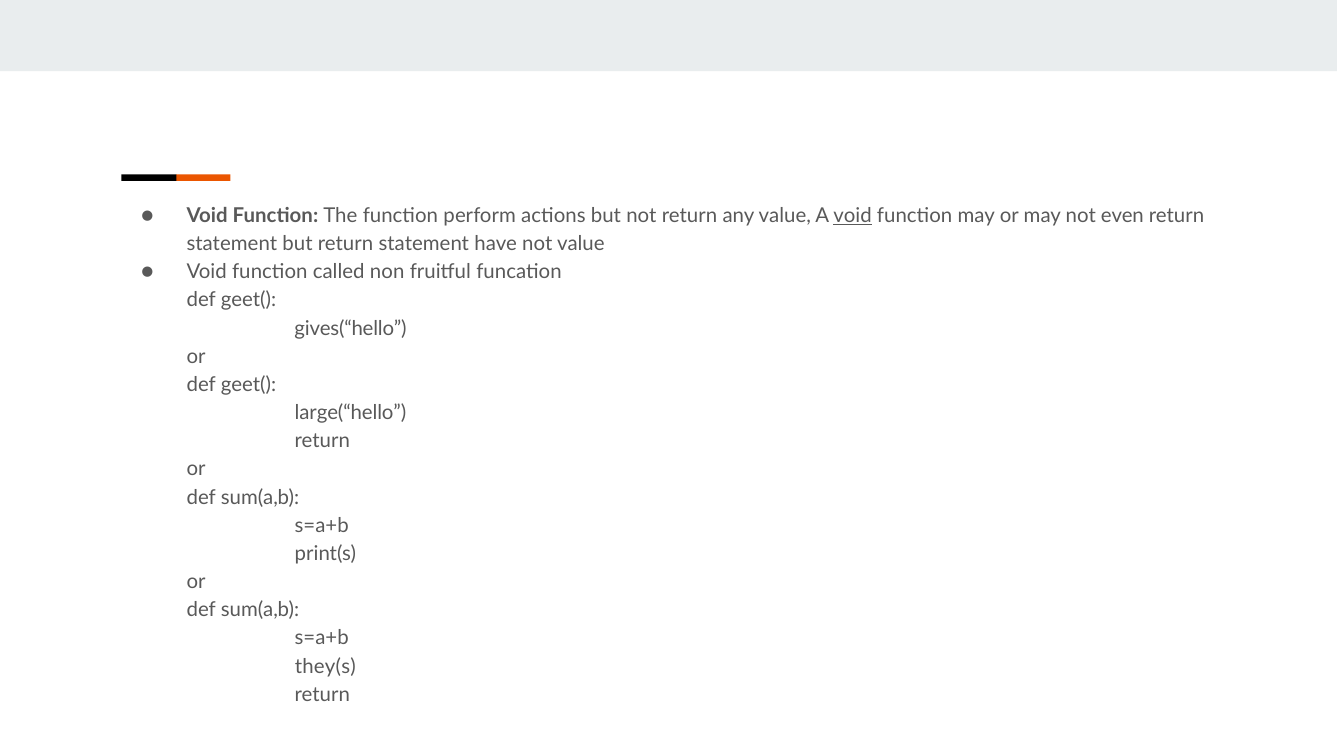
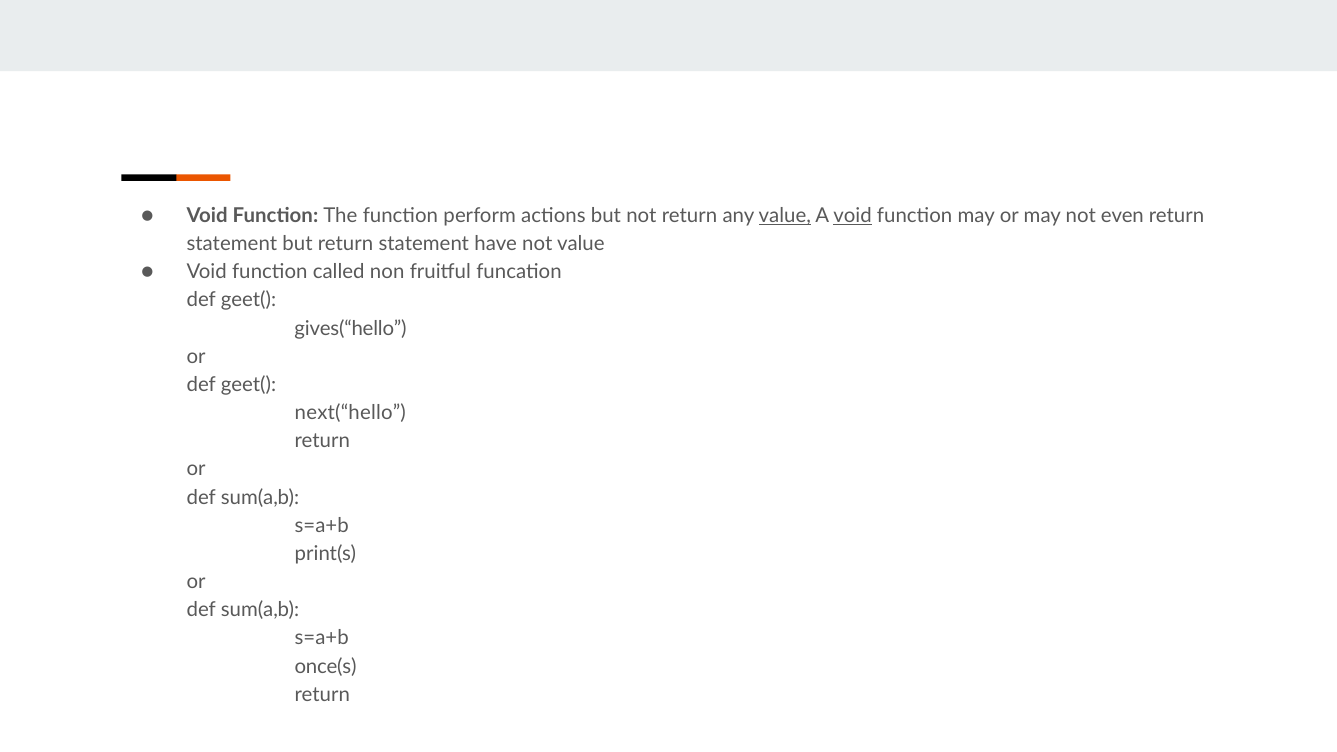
value underline: none -> present (785, 216)
large(“hello: large(“hello -> next(“hello (350, 413)
they(s: they(s -> once(s (326, 666)
